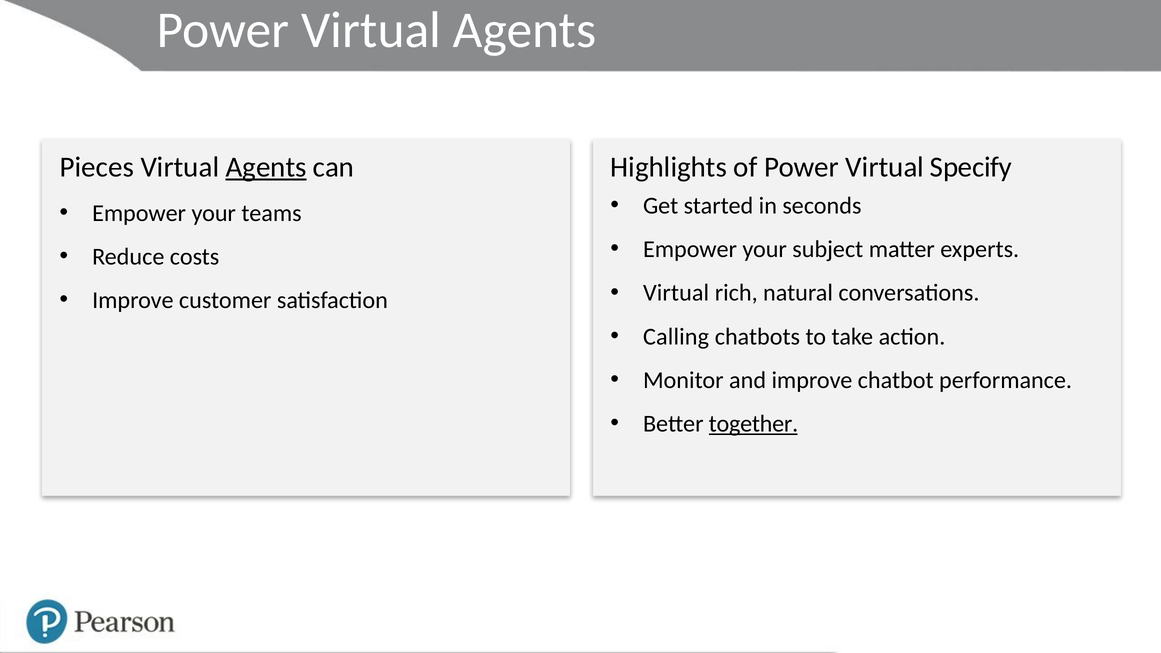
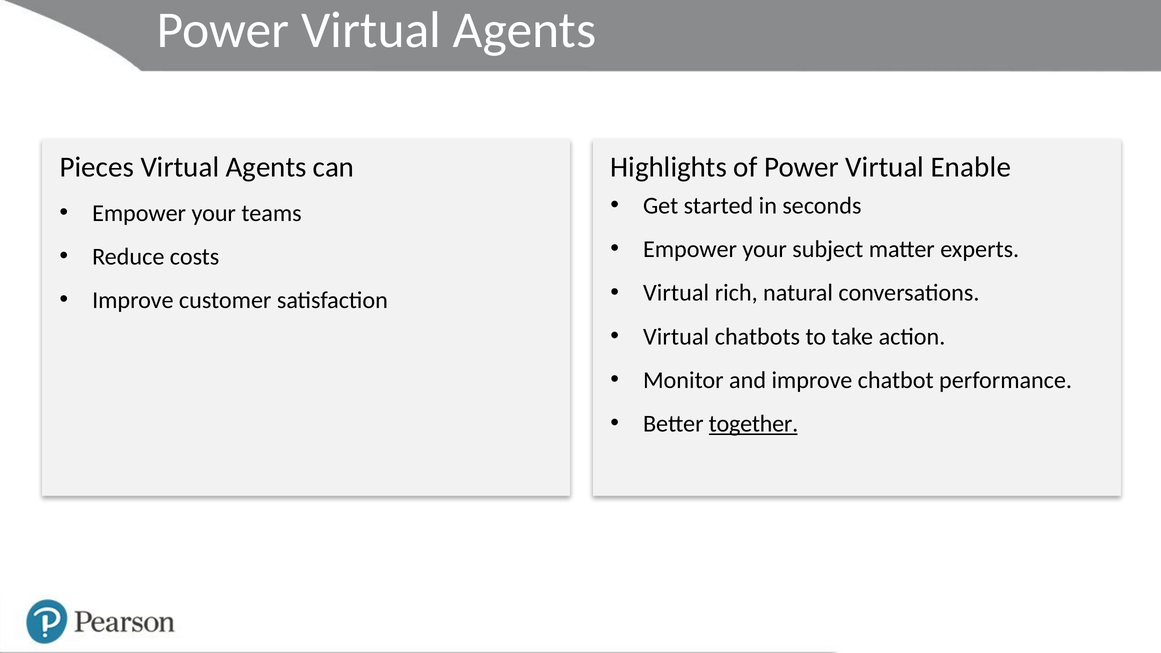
Agents underline: present -> none (266, 167)
Specify: Specify -> Enable (971, 167)
Calling: Calling -> Virtual (676, 337)
